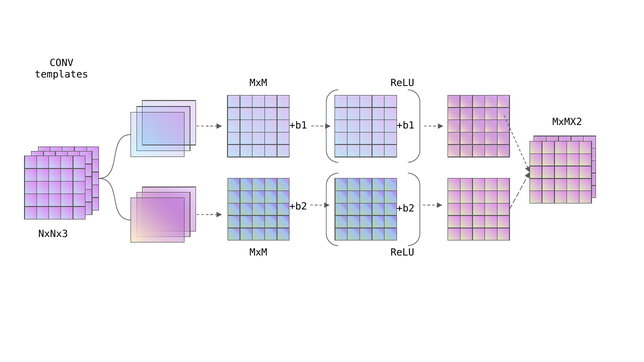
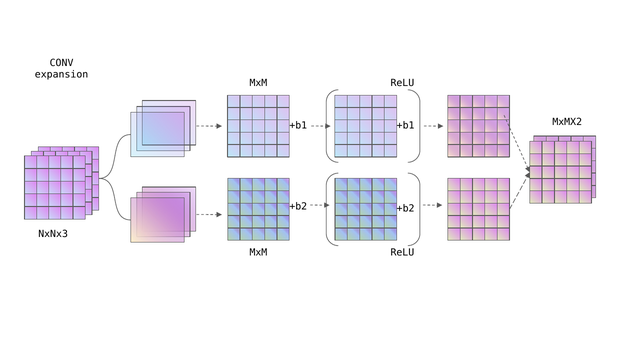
templates: templates -> expansion (62, 75)
